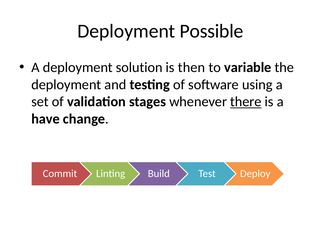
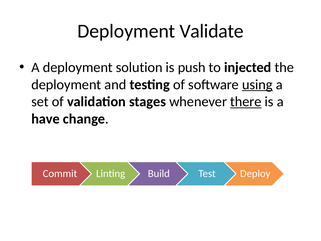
Possible: Possible -> Validate (212, 31)
then: then -> push (192, 67)
variable: variable -> injected (248, 67)
using underline: none -> present (257, 84)
